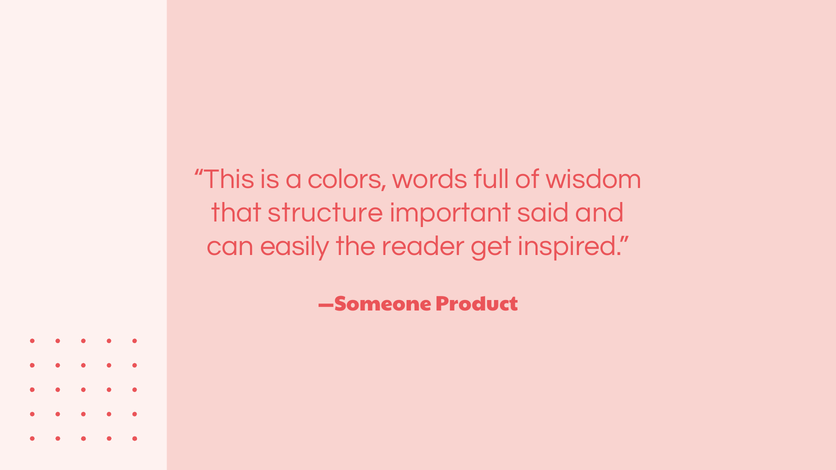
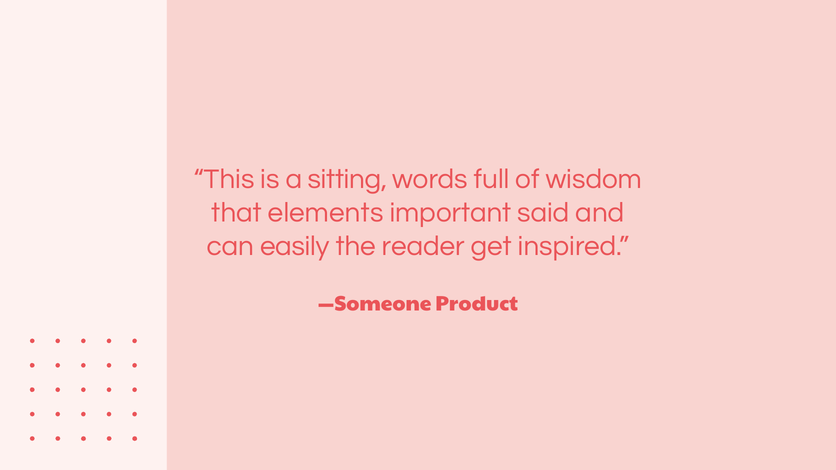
colors: colors -> sitting (347, 179)
structure: structure -> elements (326, 213)
